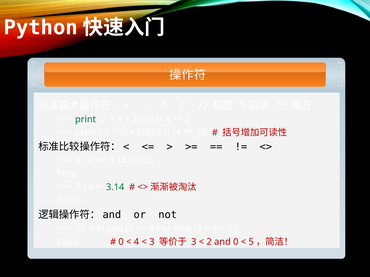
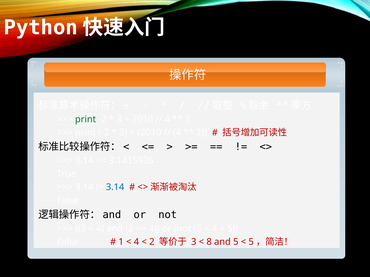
3.14 colour: green -> blue (115, 187)
0: 0 -> 1 (121, 242)
3: 3 -> 2 (152, 242)
2: 2 -> 8 (209, 242)
and 0: 0 -> 5 (236, 242)
